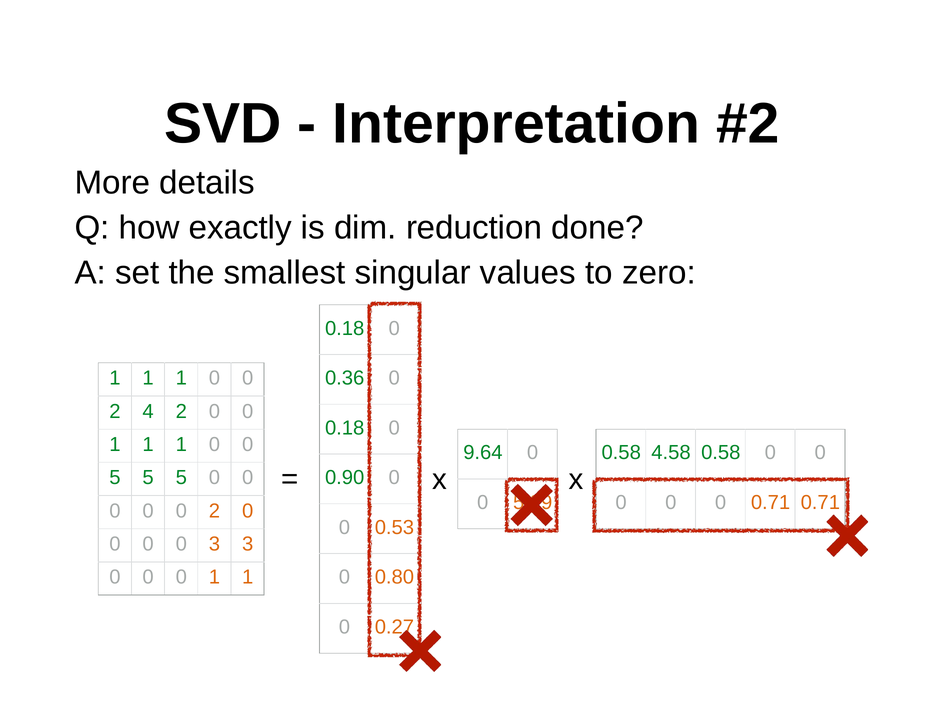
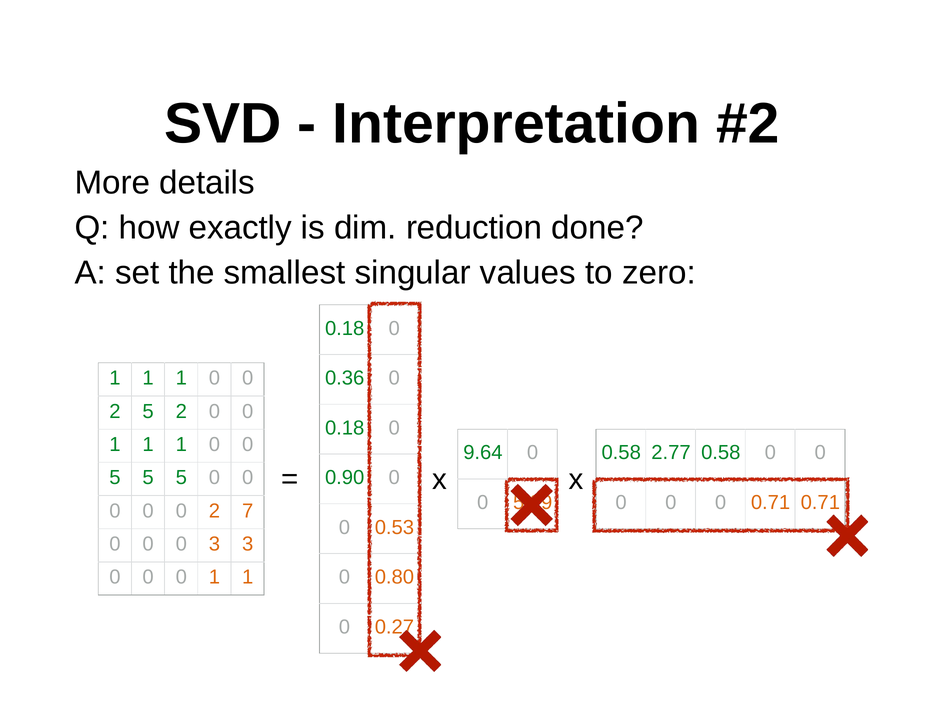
2 4: 4 -> 5 (148, 411)
4.58: 4.58 -> 2.77 (671, 453)
0 2 0: 0 -> 7 (248, 511)
